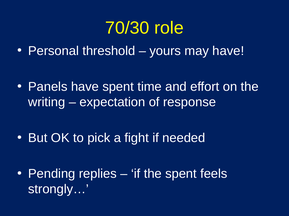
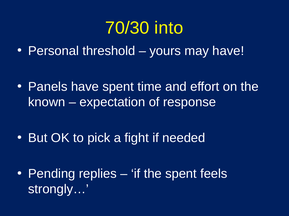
role: role -> into (169, 28)
writing: writing -> known (47, 102)
